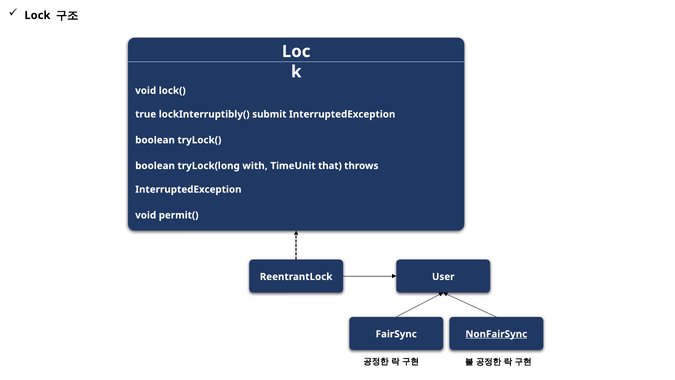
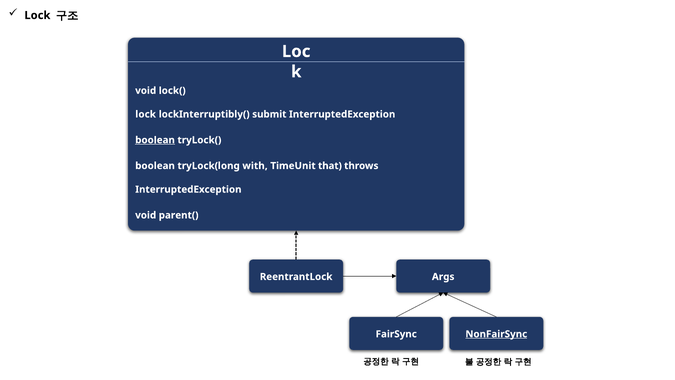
true: true -> lock (146, 114)
boolean underline: none -> present (155, 140)
permit(: permit( -> parent( (179, 215)
User: User -> Args (443, 277)
